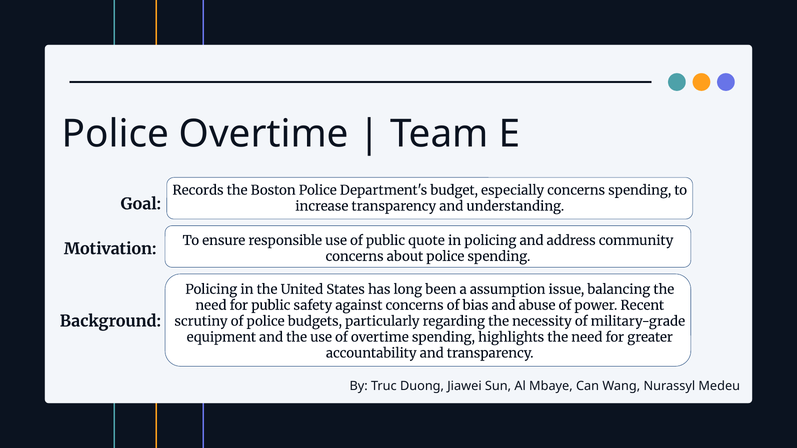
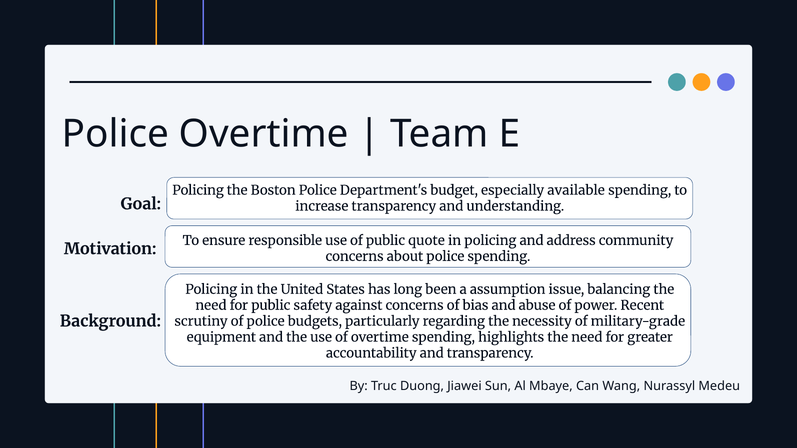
Records: Records -> Policing (198, 190)
especially concerns: concerns -> available (576, 190)
